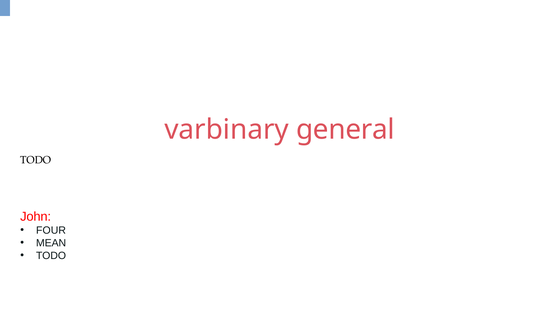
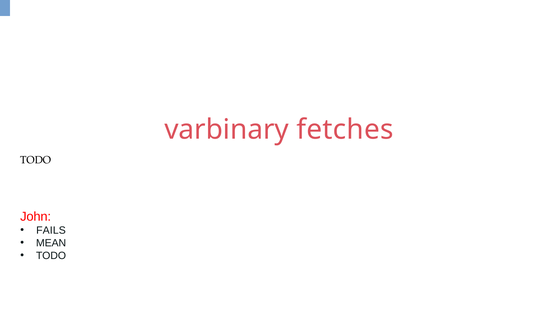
general: general -> fetches (345, 129)
FOUR: FOUR -> FAILS (51, 230)
